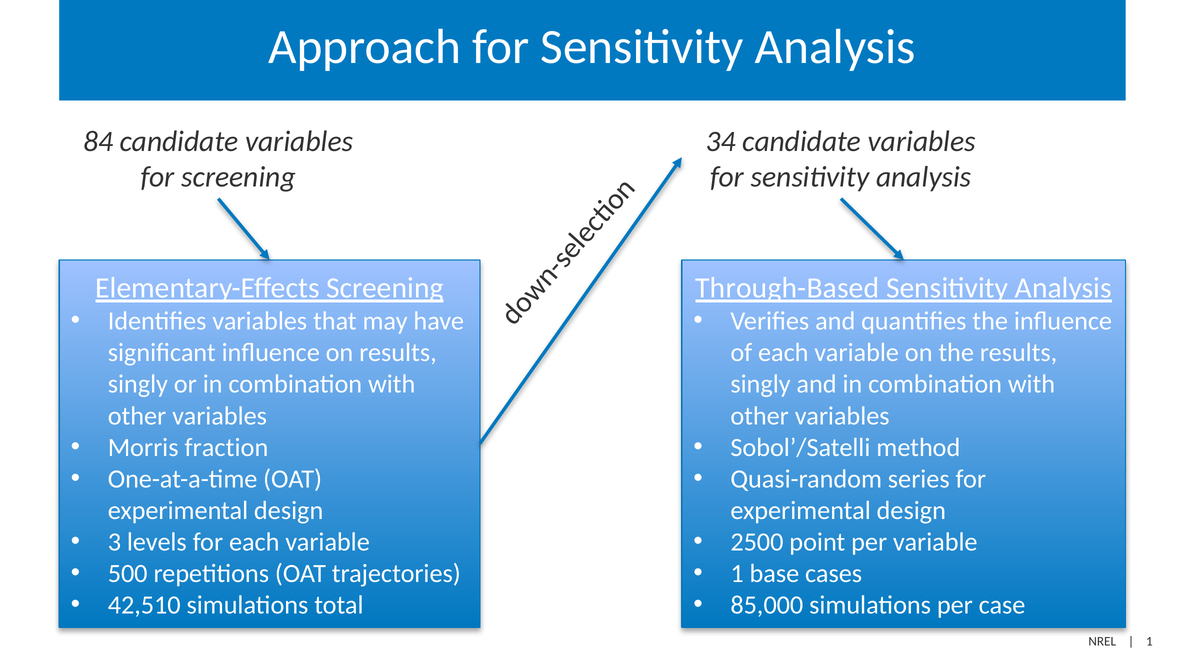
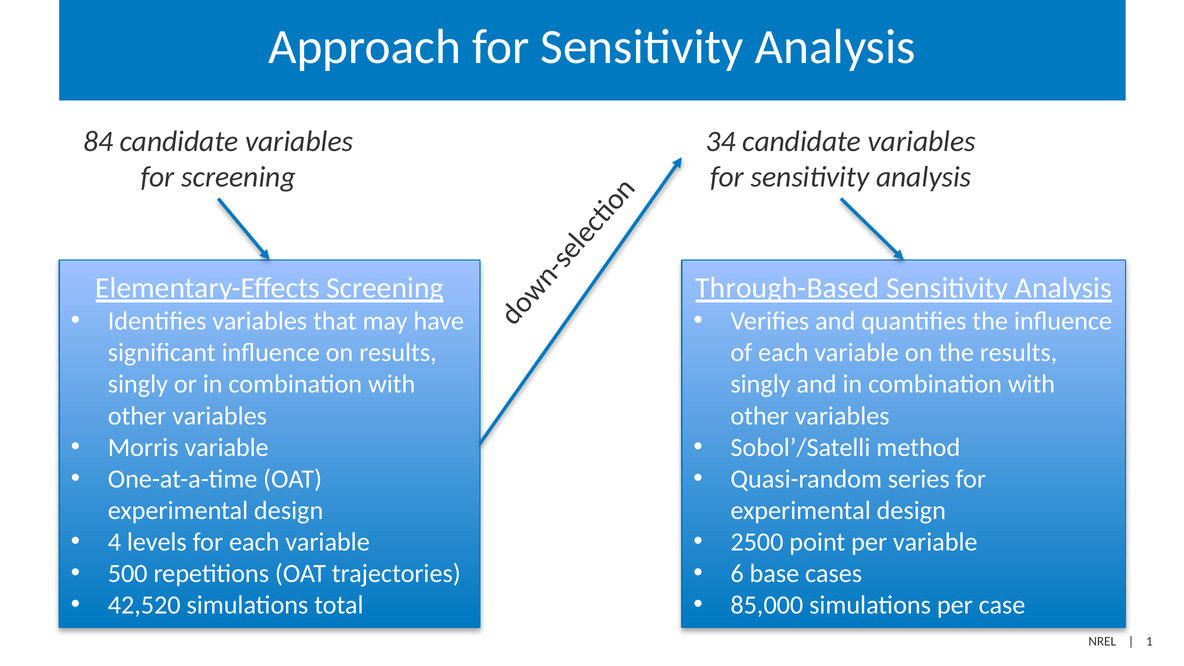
Morris fraction: fraction -> variable (227, 447)
3: 3 -> 4 (114, 542)
1: 1 -> 6 (737, 574)
42,510: 42,510 -> 42,520 (144, 605)
